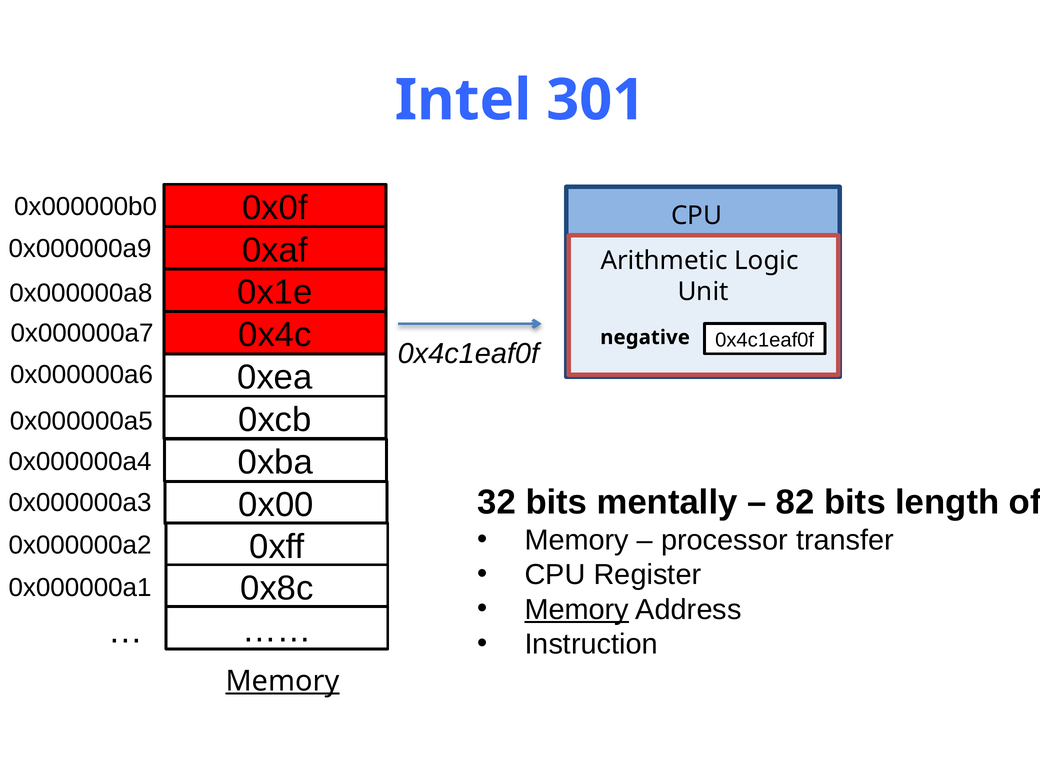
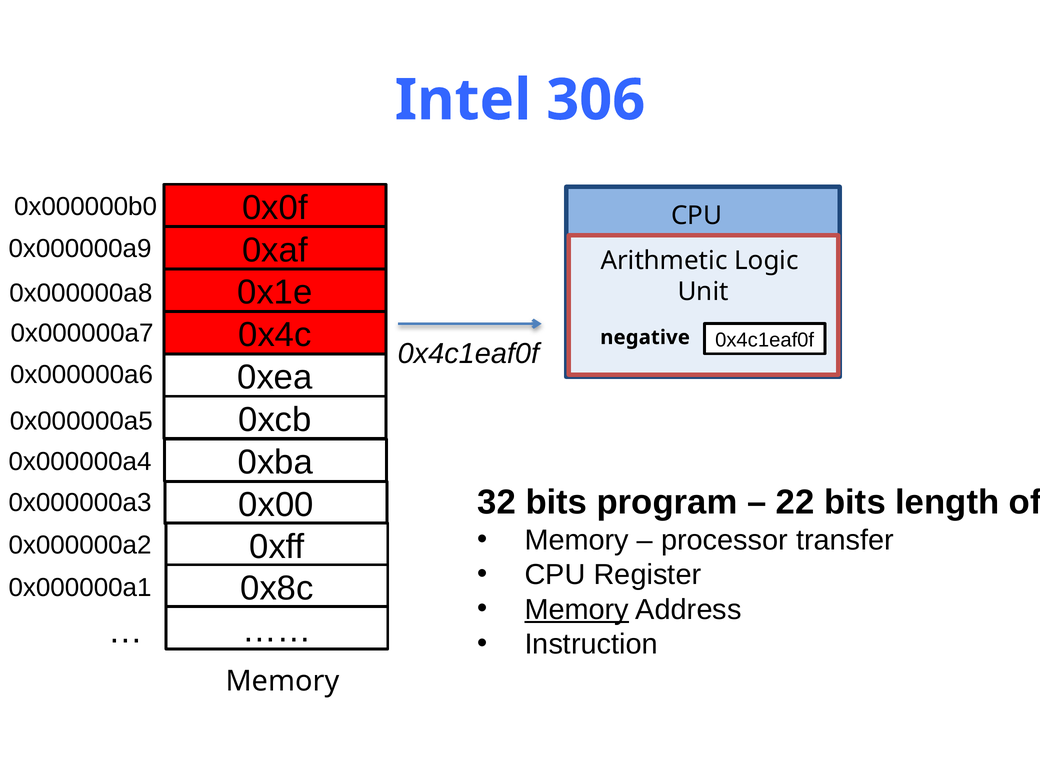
301: 301 -> 306 (596, 100)
mentally: mentally -> program (667, 502)
82: 82 -> 22 (795, 502)
Memory underline: present -> none (283, 681)
